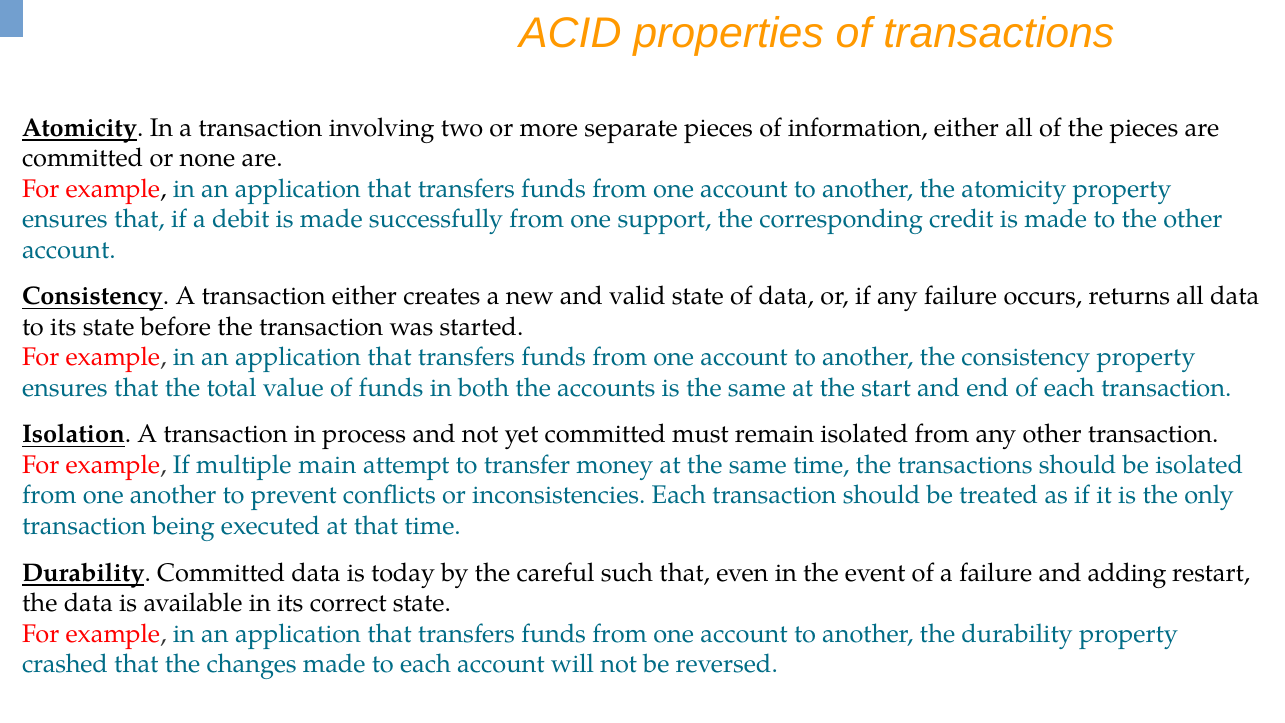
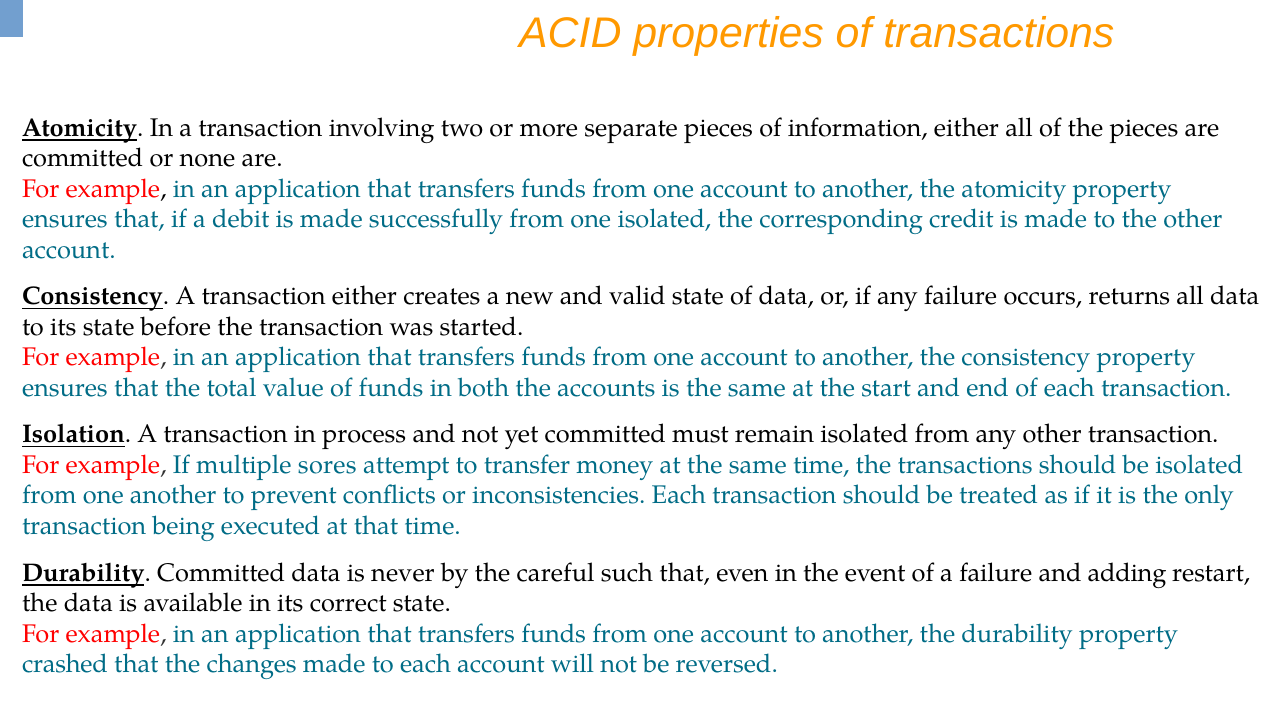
one support: support -> isolated (664, 219)
main: main -> sores (327, 465)
today: today -> never (403, 573)
